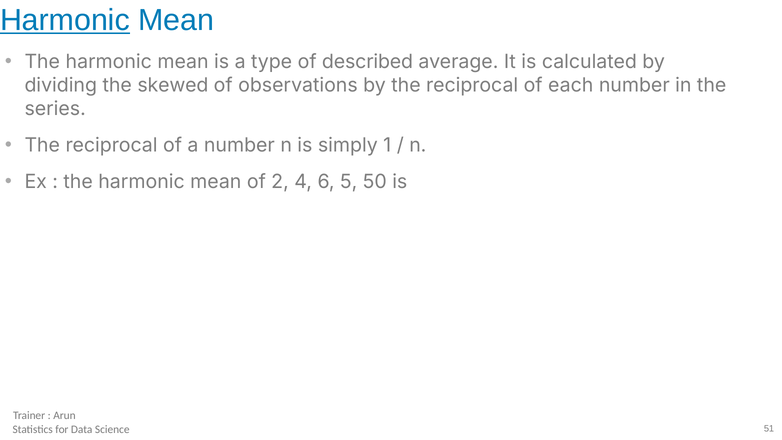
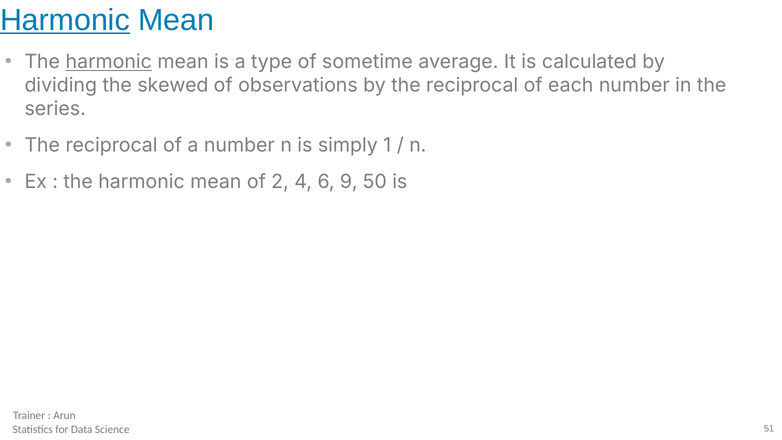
harmonic underline: none -> present (109, 62)
described: described -> sometime (367, 62)
5: 5 -> 9 (349, 182)
